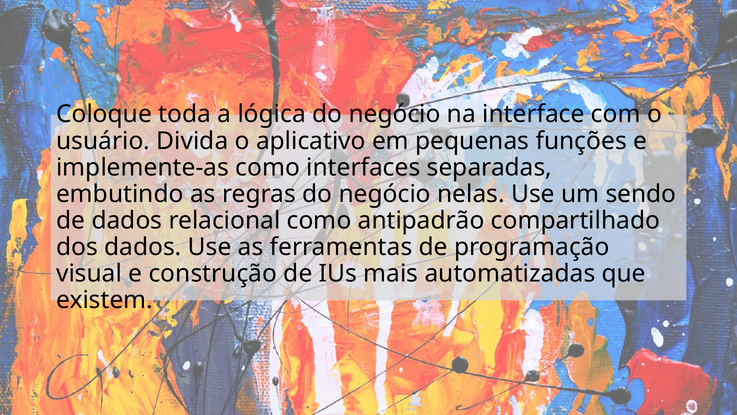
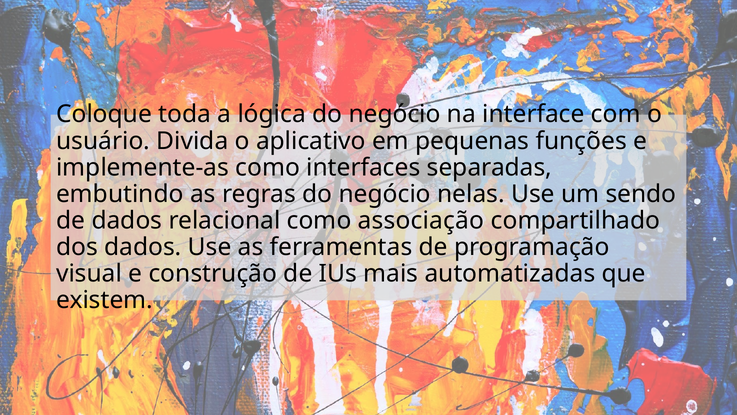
antipadrão: antipadrão -> associação (421, 220)
